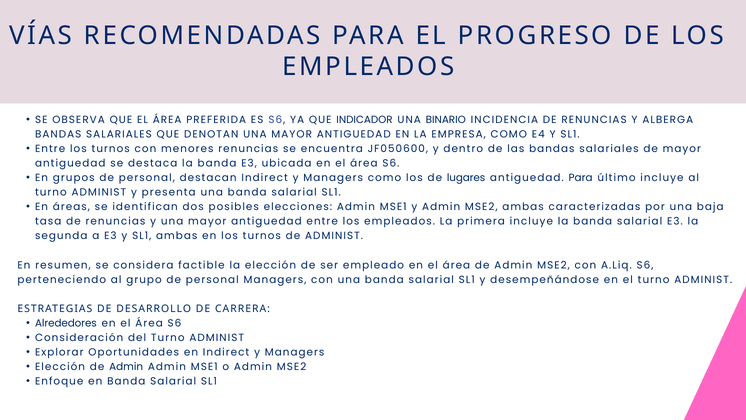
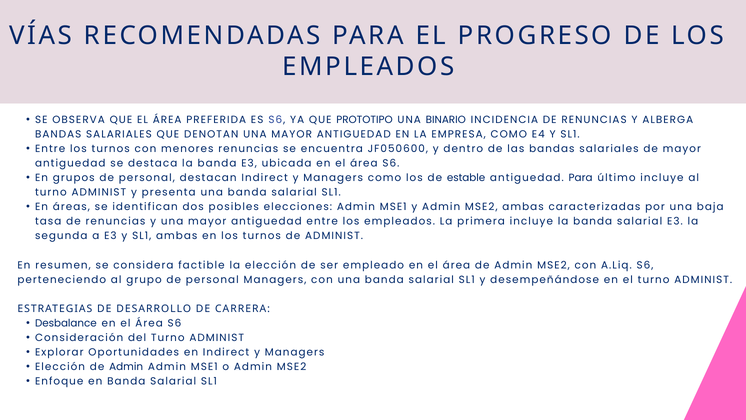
INDICADOR: INDICADOR -> PROTOTIPO (365, 120)
lugares: lugares -> estable (466, 178)
Alrededores: Alrededores -> Desbalance (66, 323)
